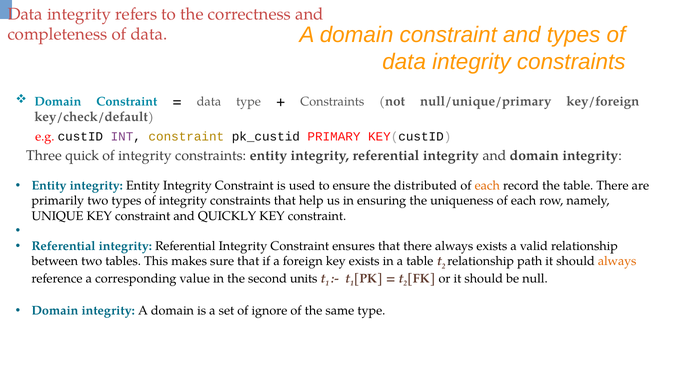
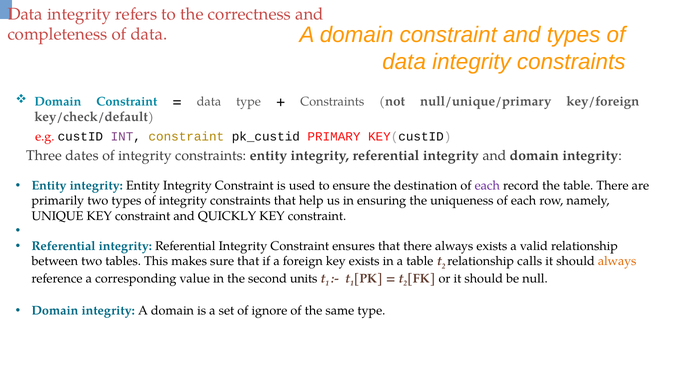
quick: quick -> dates (82, 156)
distributed: distributed -> destination (426, 186)
each colour: orange -> purple (487, 186)
path: path -> calls (530, 262)
